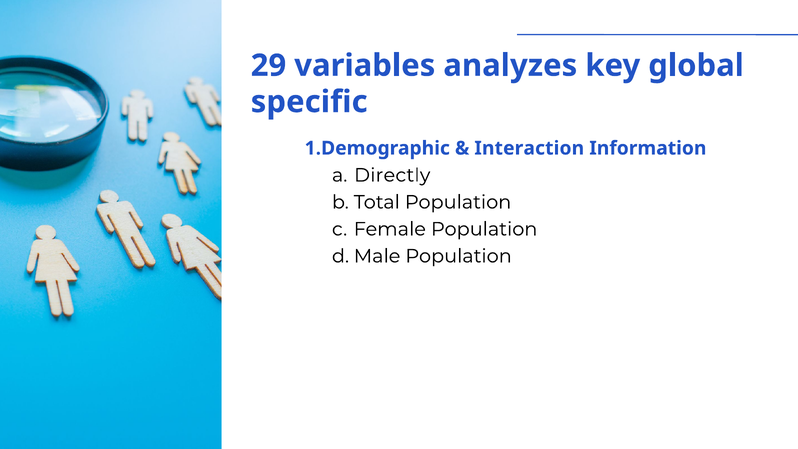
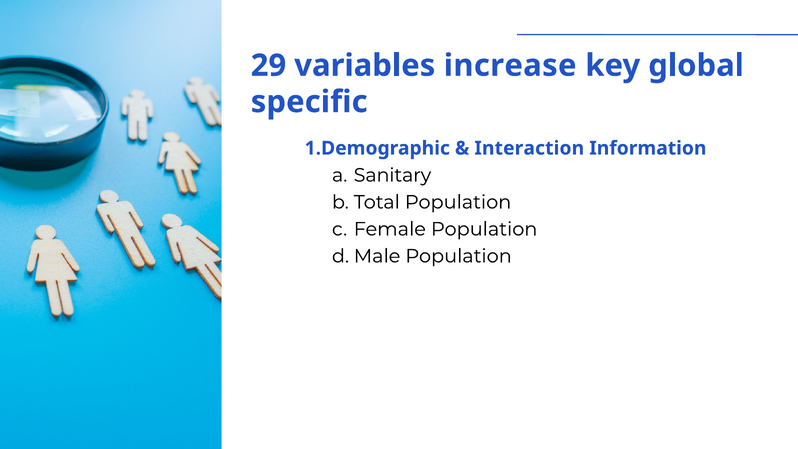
analyzes: analyzes -> increase (510, 66)
Directly: Directly -> Sanitary (392, 175)
